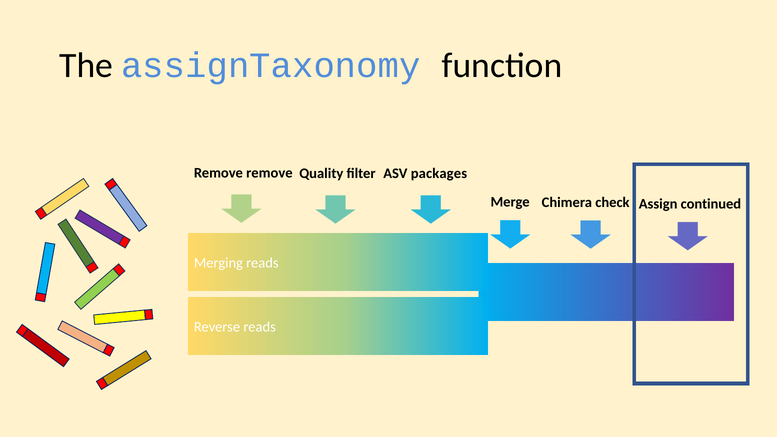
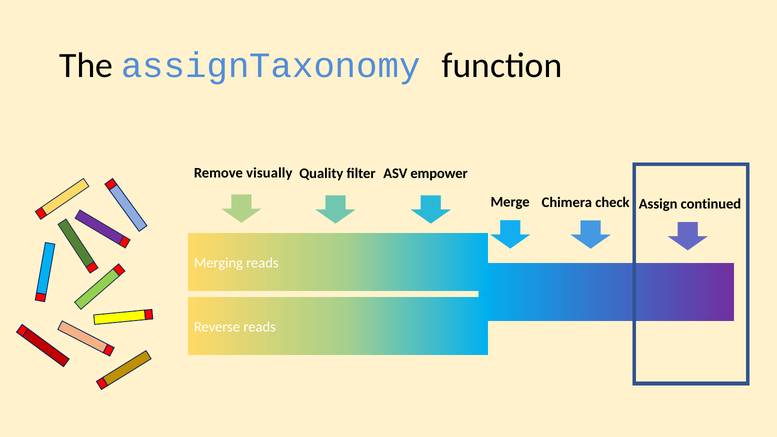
Remove remove: remove -> visually (269, 173)
packages: packages -> empower (439, 174)
